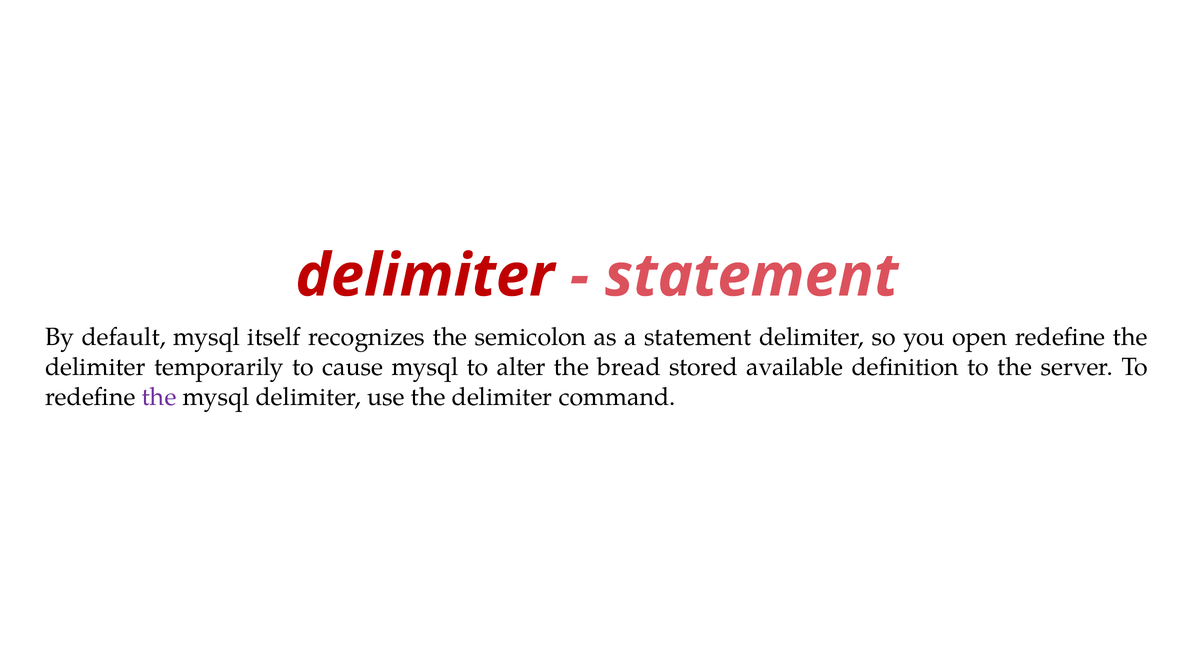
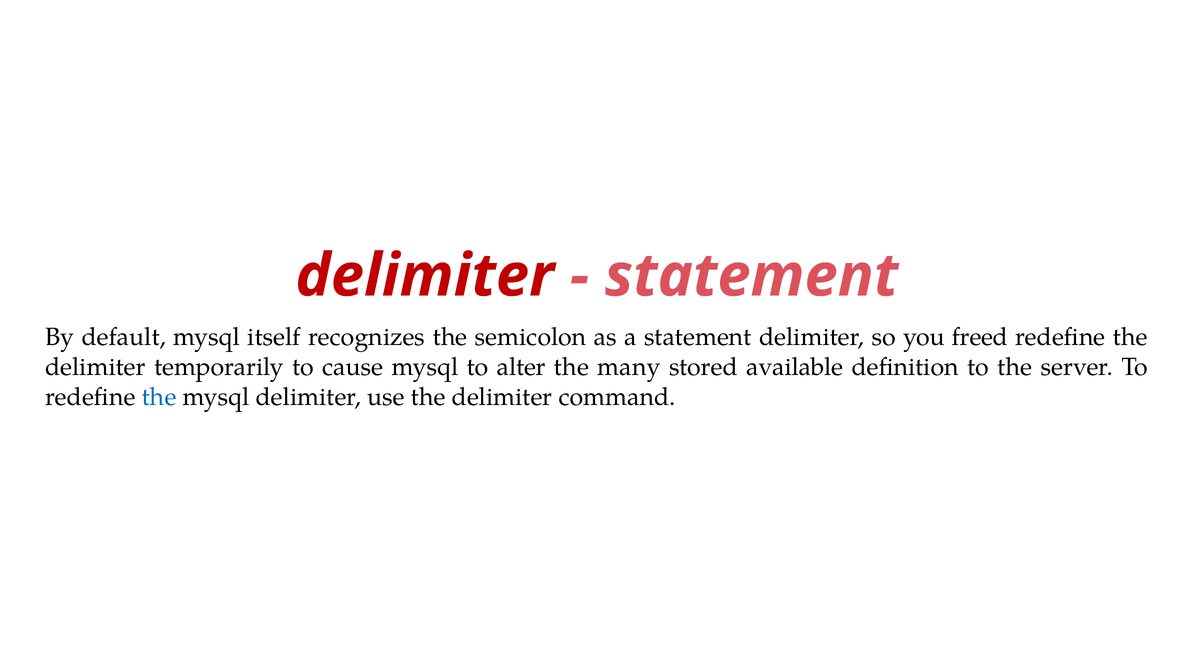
open: open -> freed (980, 337)
bread: bread -> many (629, 367)
the colour: purple -> blue (159, 397)
